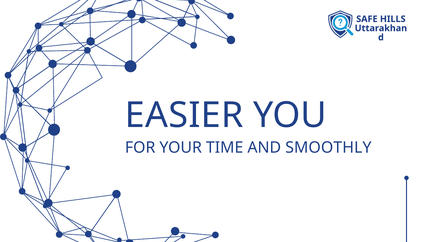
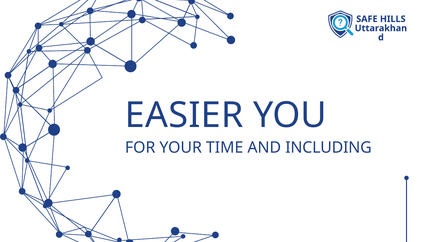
SMOOTHLY: SMOOTHLY -> INCLUDING (328, 147)
